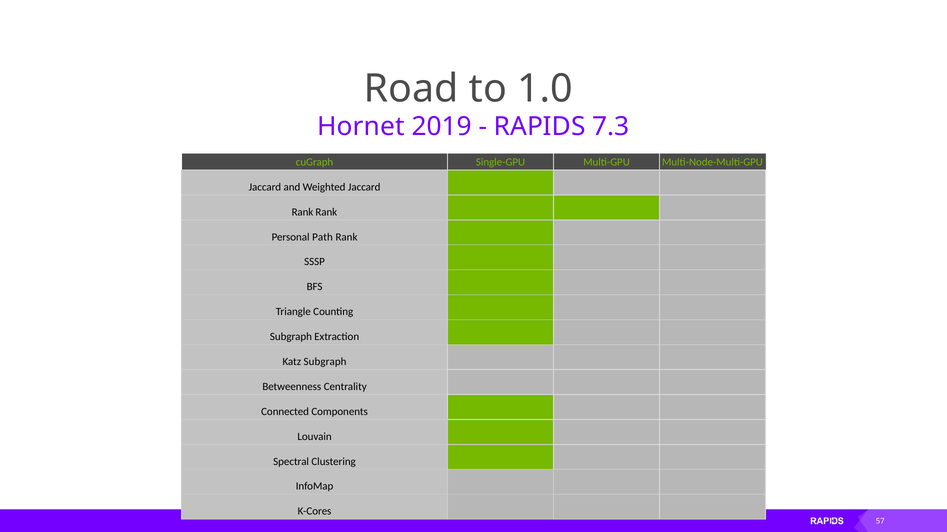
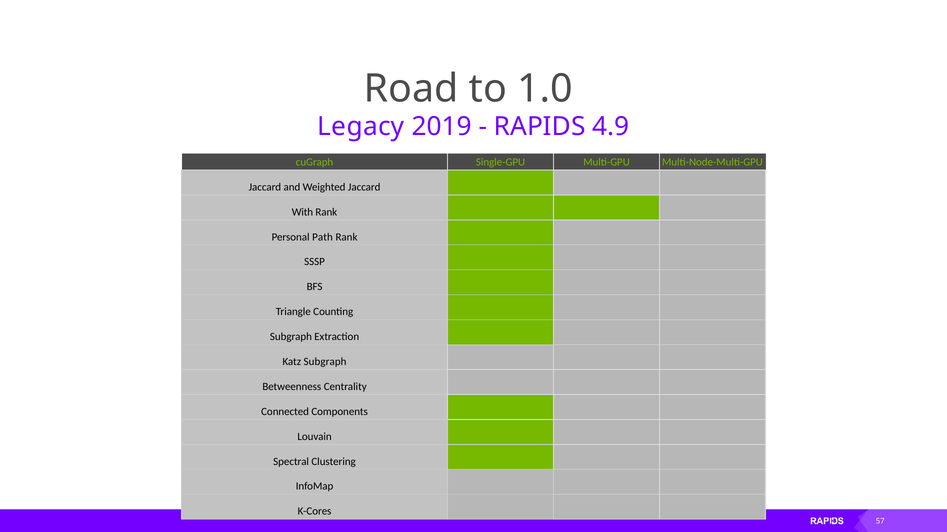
Hornet: Hornet -> Legacy (361, 127)
7.3: 7.3 -> 4.9 (611, 127)
Rank: Rank -> With (302, 212)
